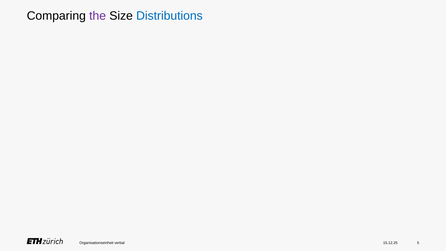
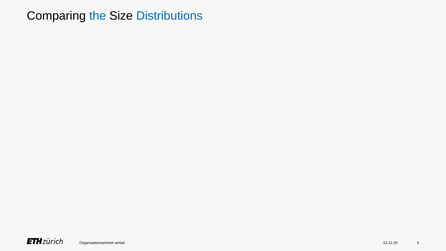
the colour: purple -> blue (98, 16)
